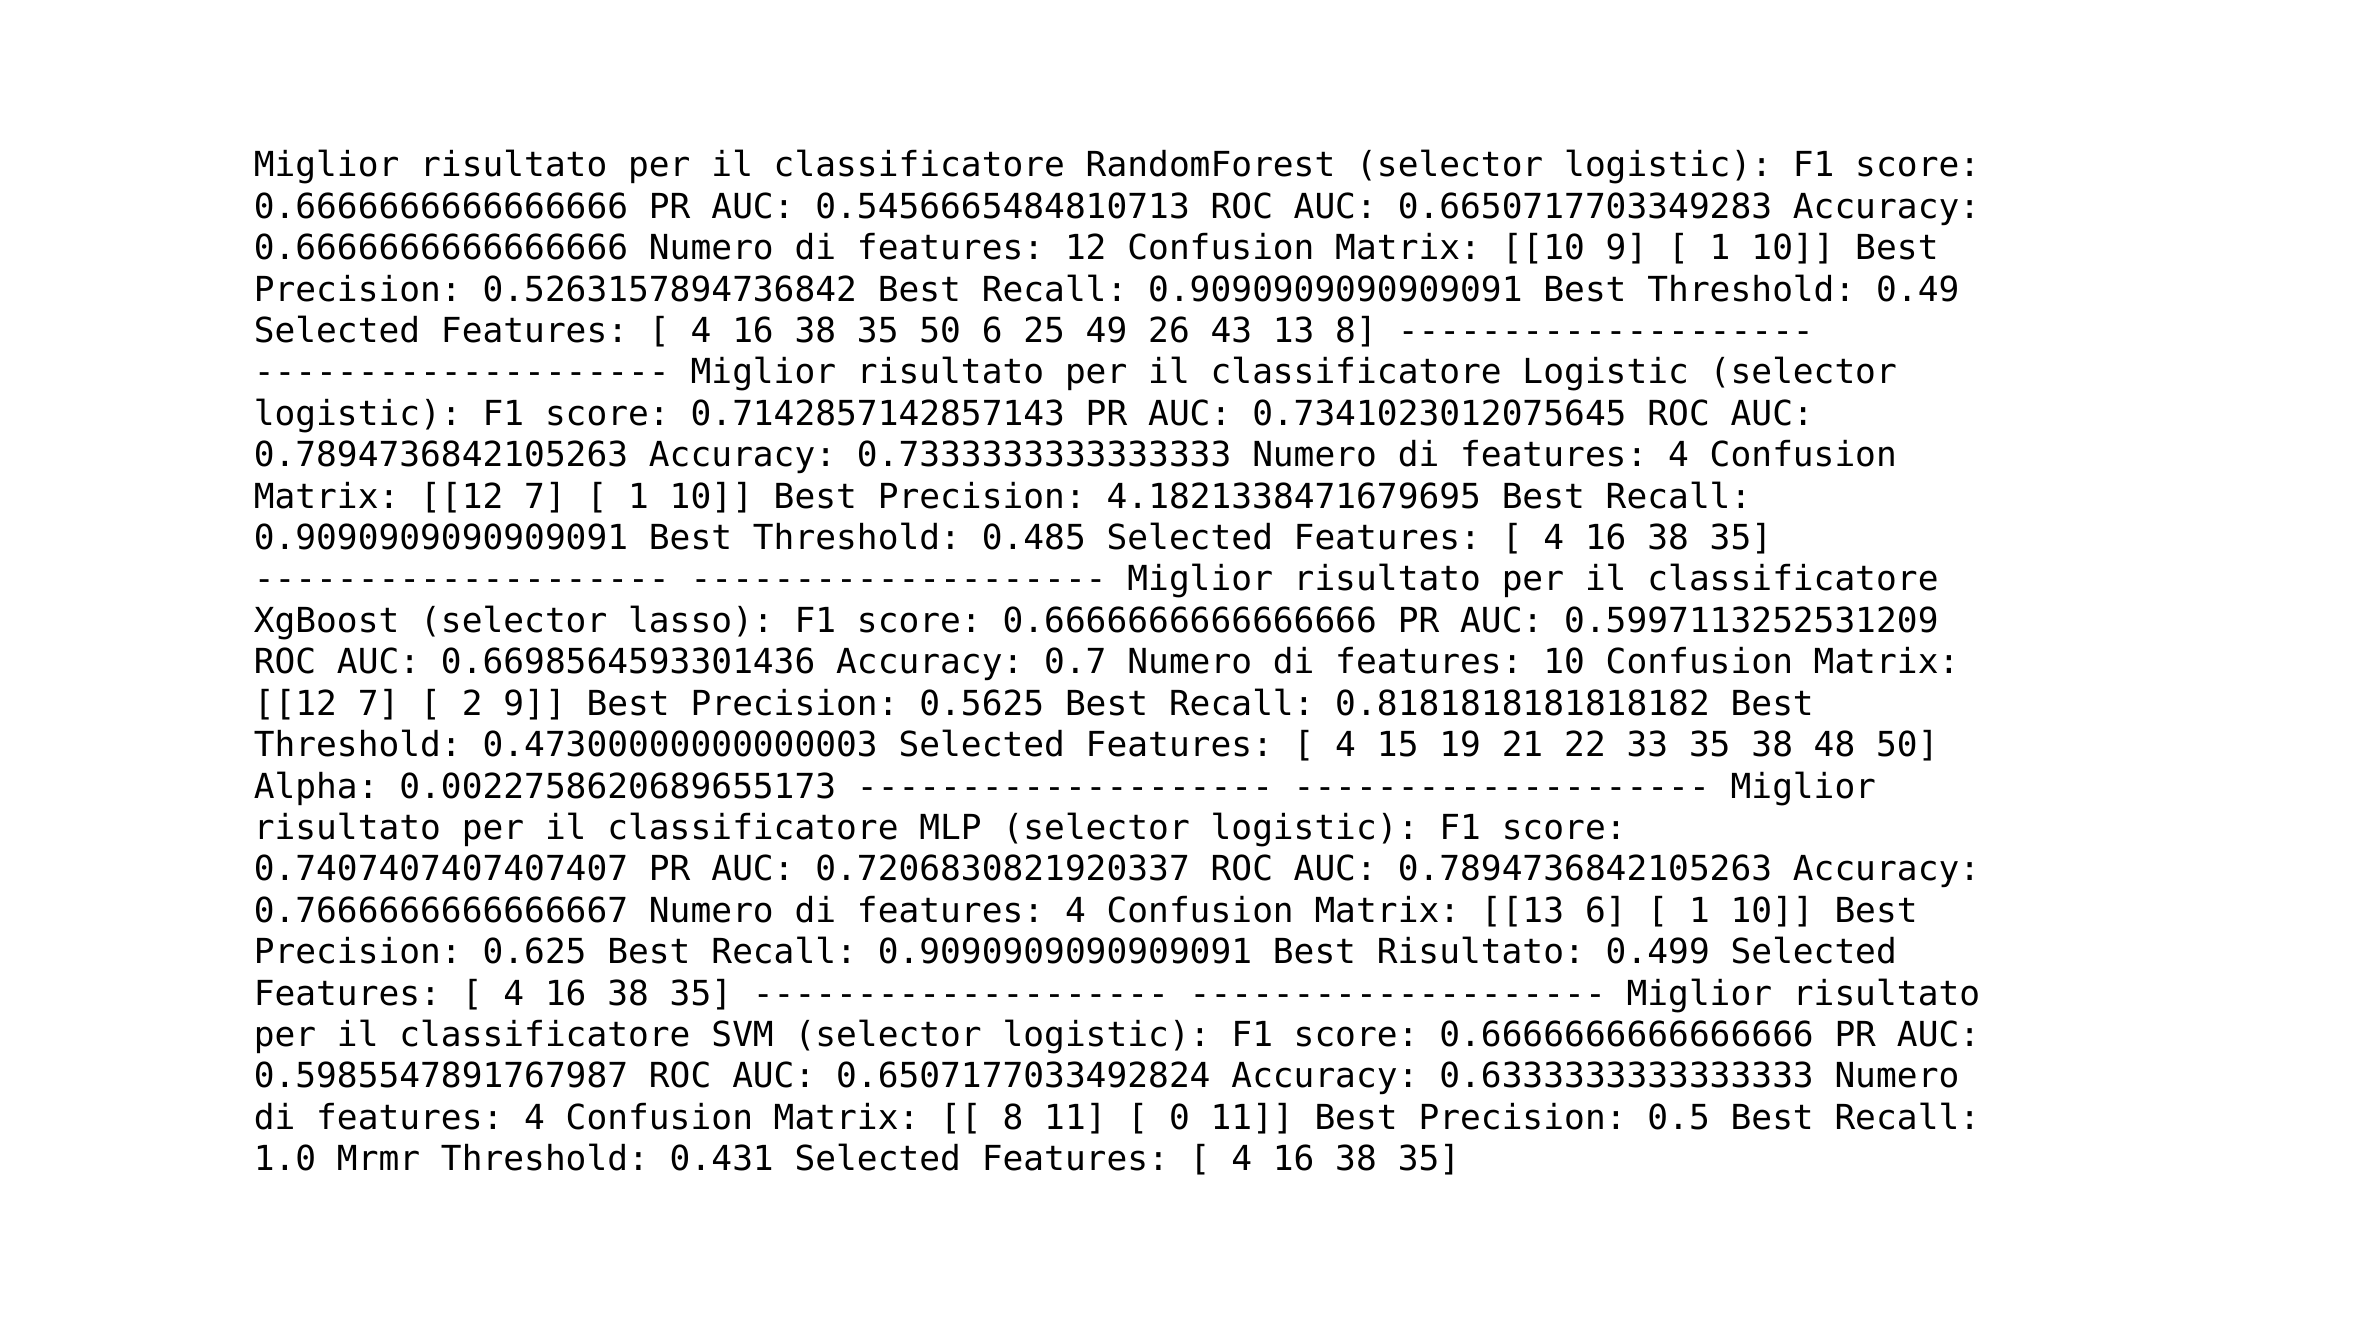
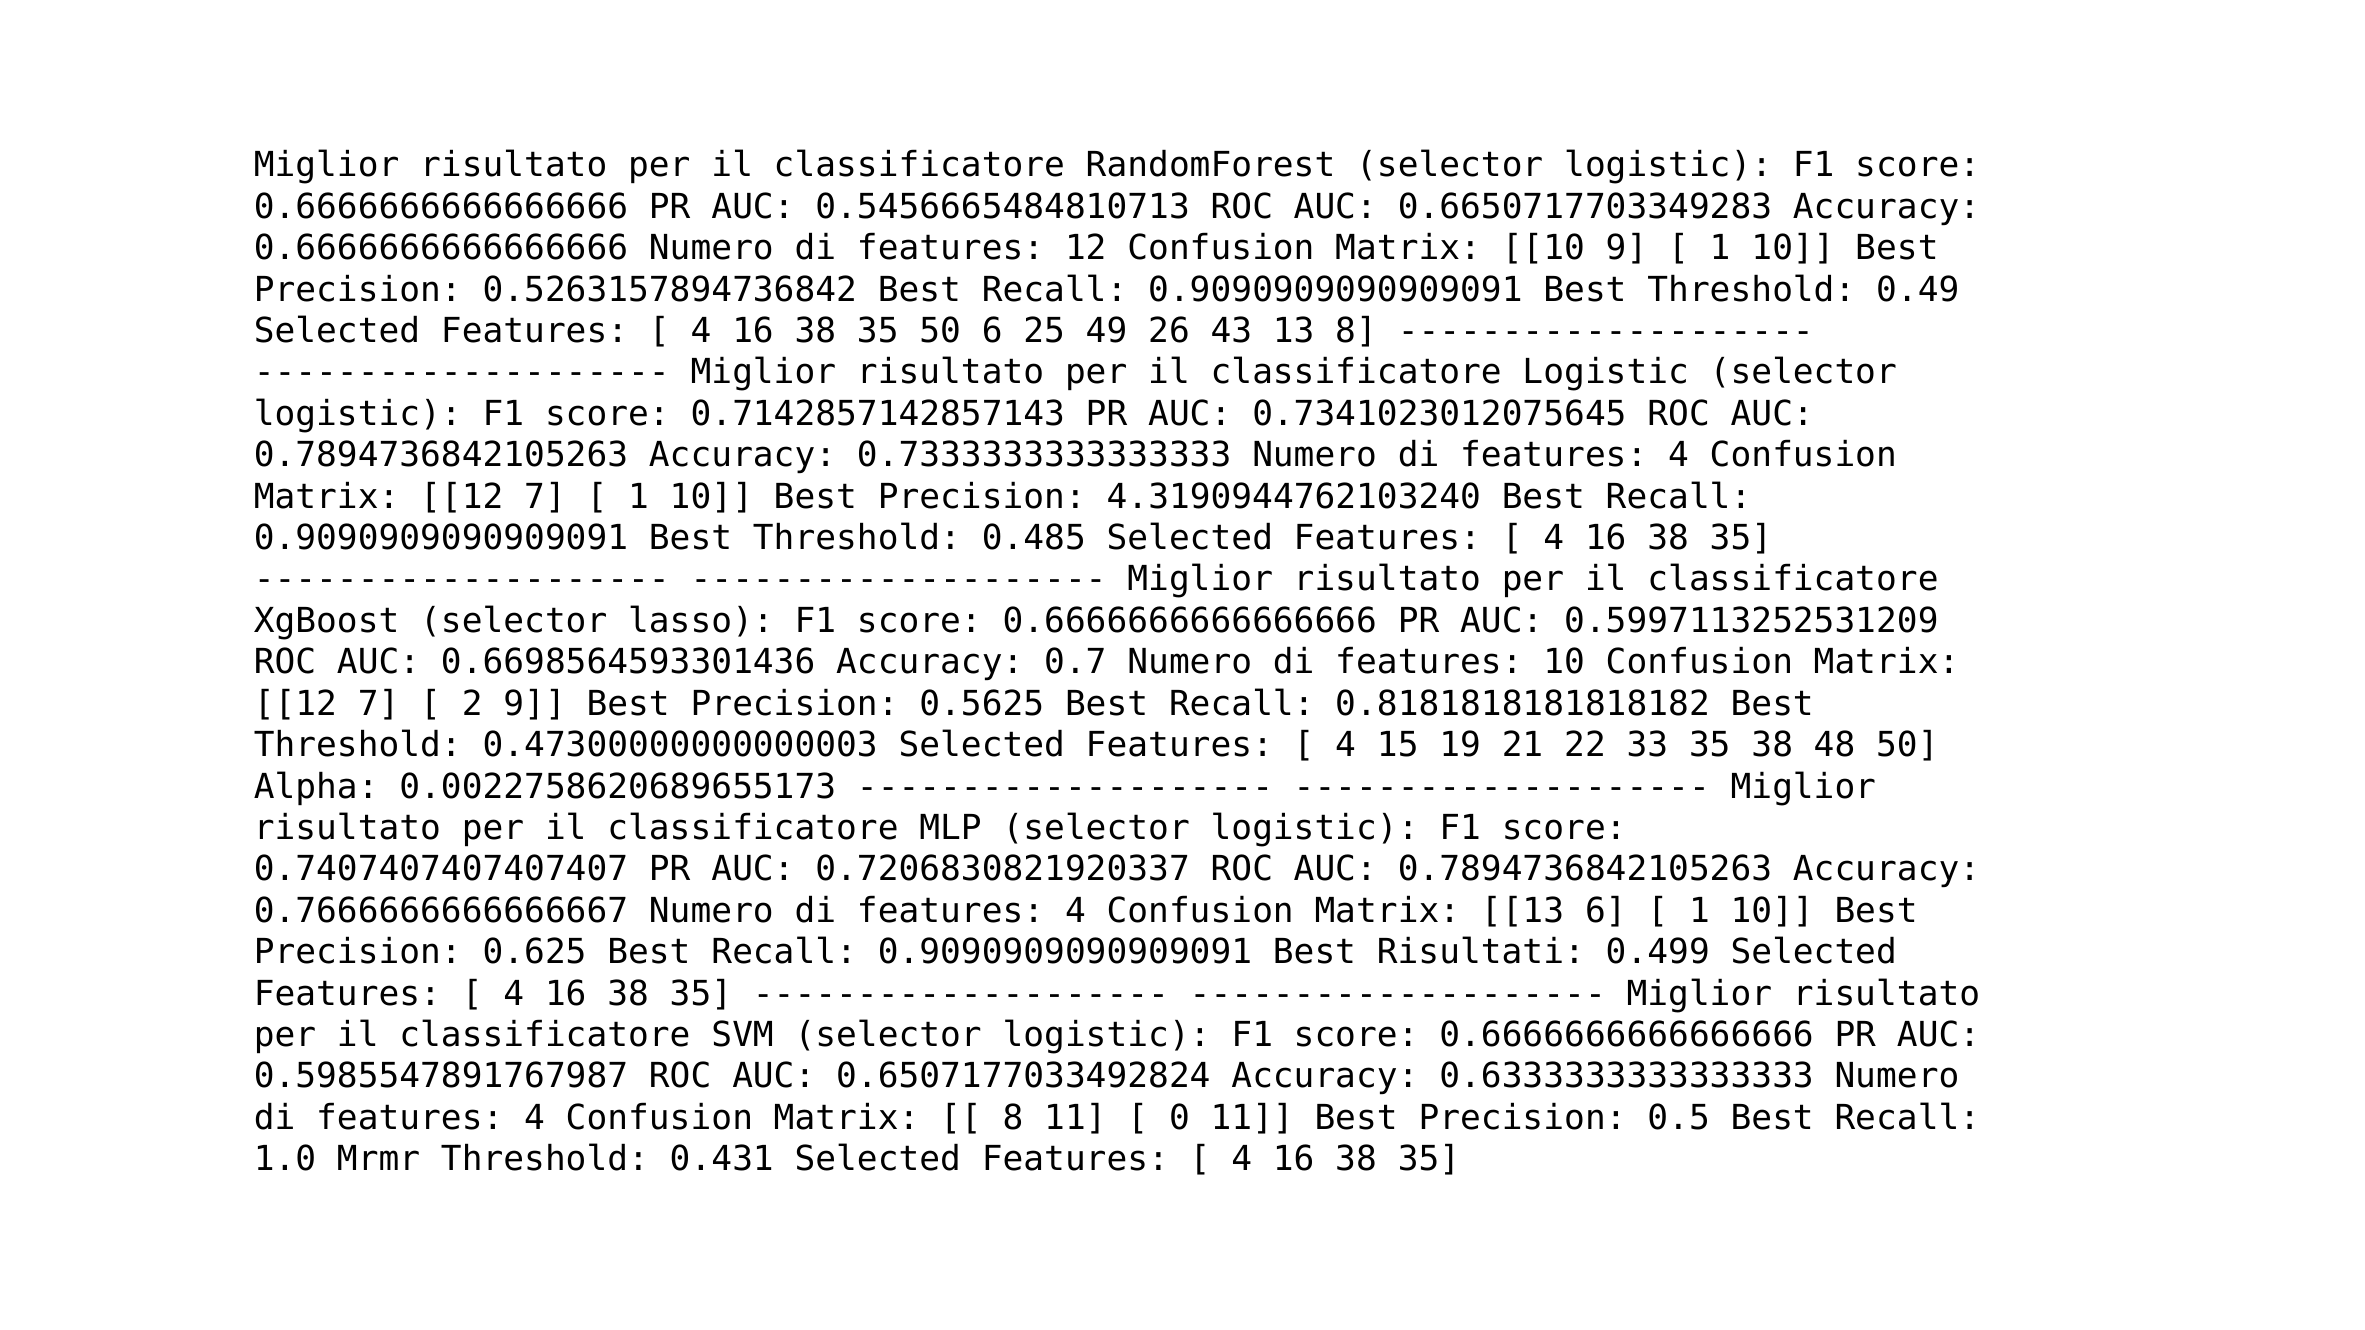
4.1821338471679695: 4.1821338471679695 -> 4.3190944762103240 (1294, 497)
Best Risultato: Risultato -> Risultati (1481, 952)
